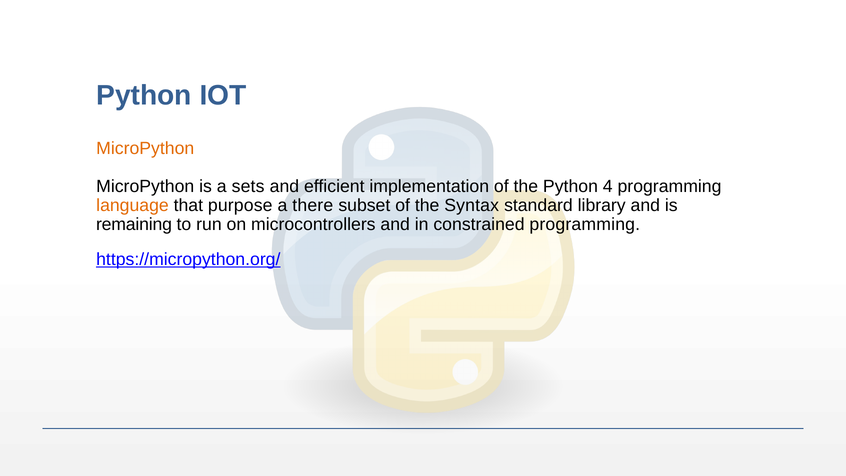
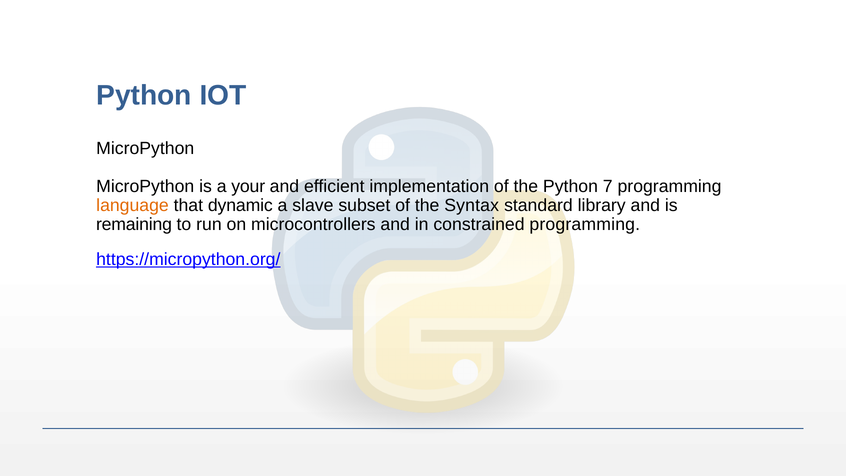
MicroPython colour: orange -> black (145, 148)
sets: sets -> your (248, 186)
4: 4 -> 7 (608, 186)
purpose: purpose -> dynamic (240, 205)
there: there -> slave (313, 205)
